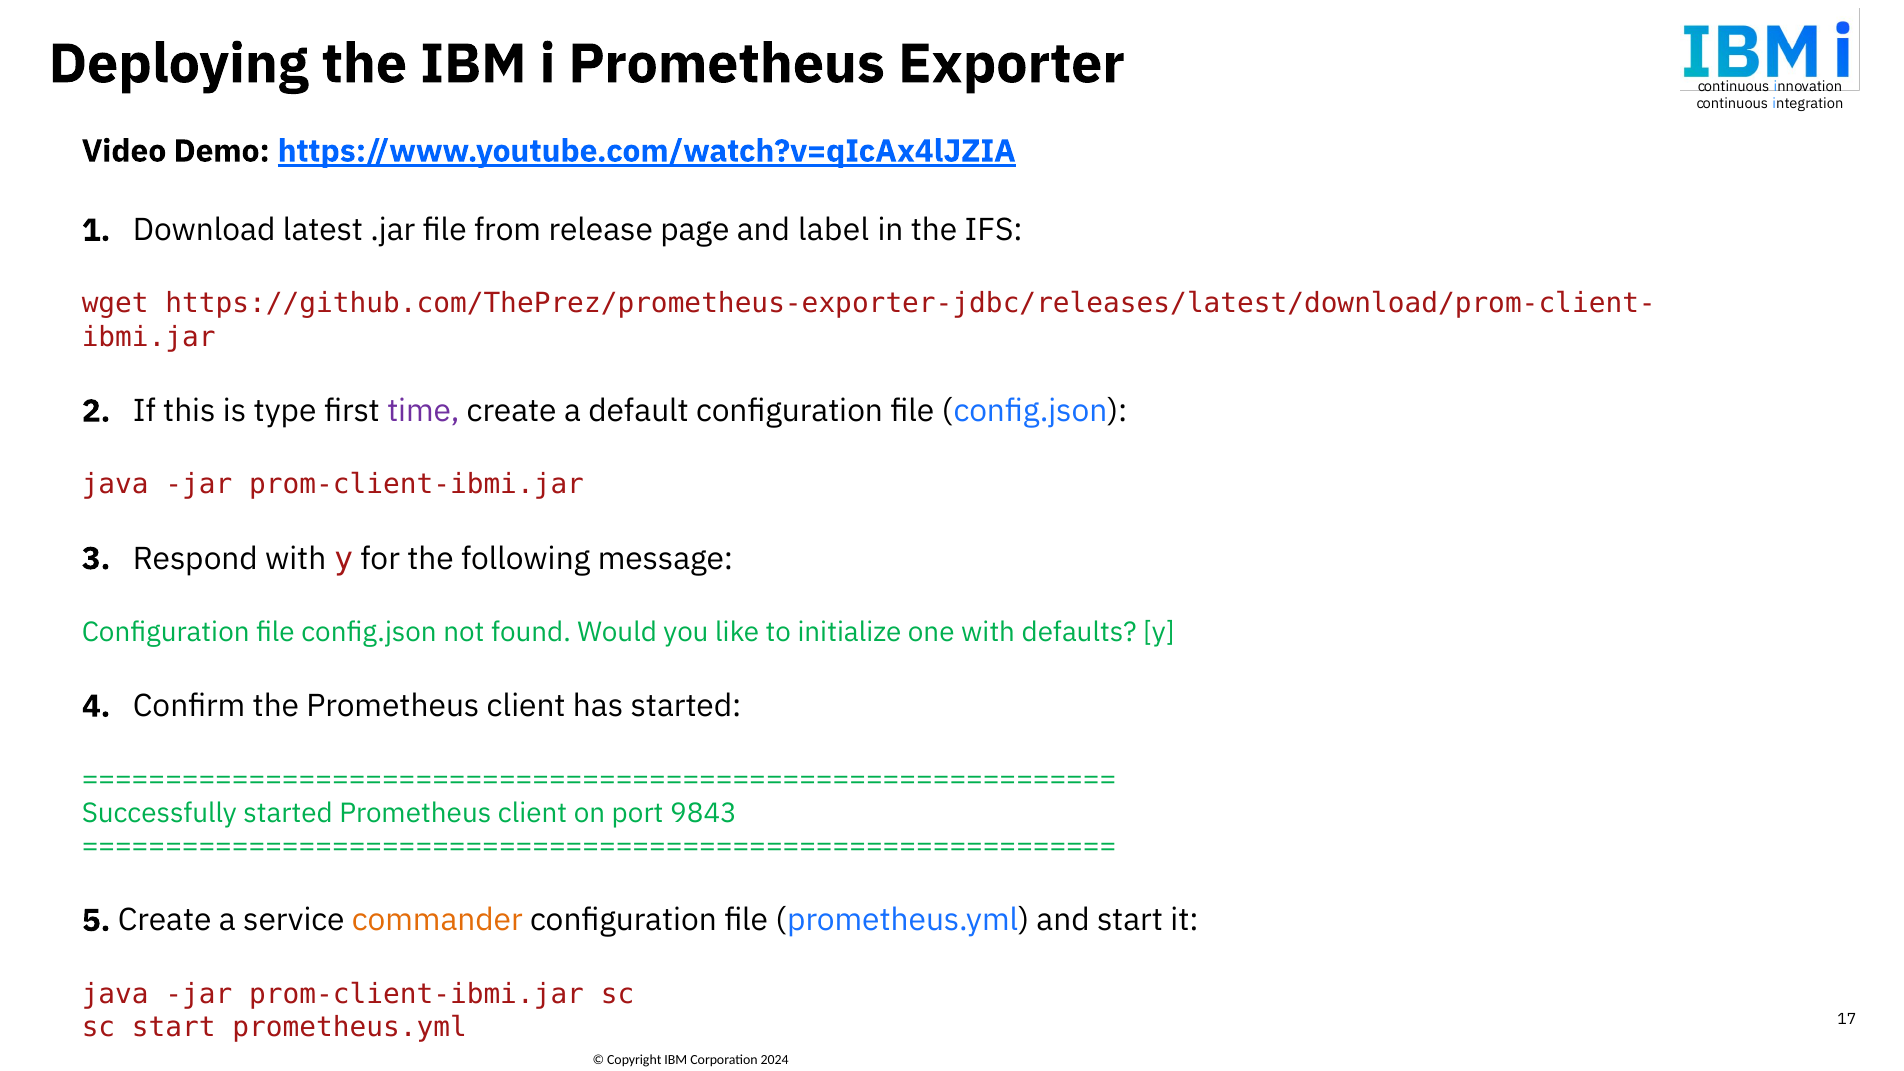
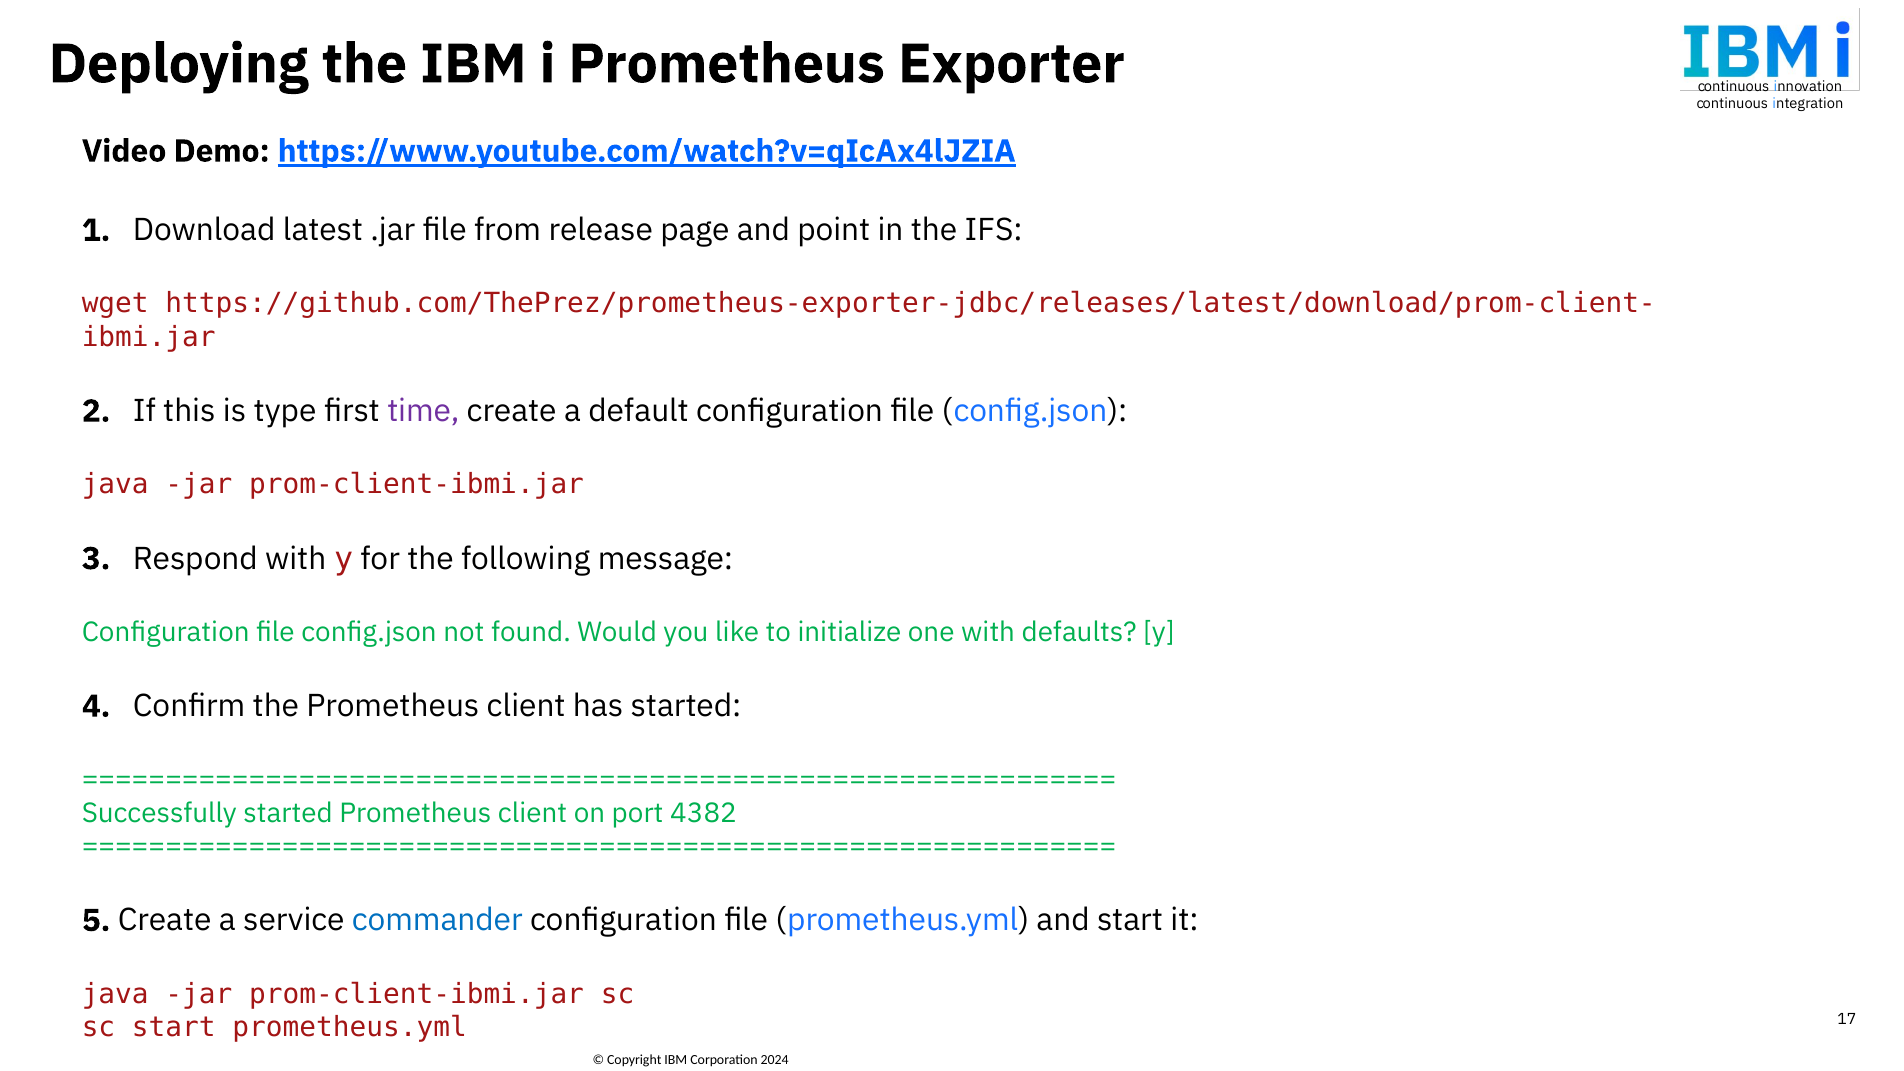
label: label -> point (834, 230)
9843: 9843 -> 4382 (704, 813)
commander colour: orange -> blue (437, 920)
